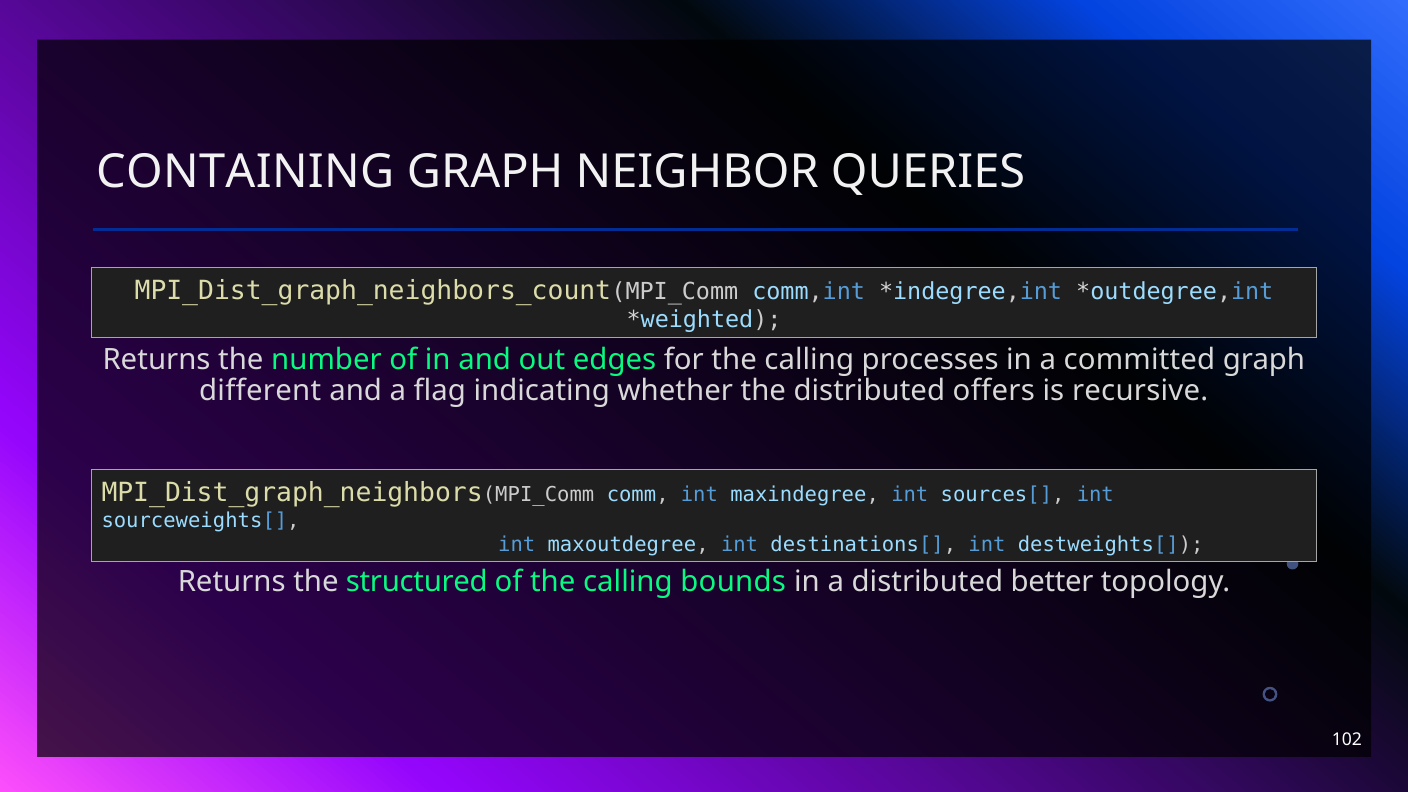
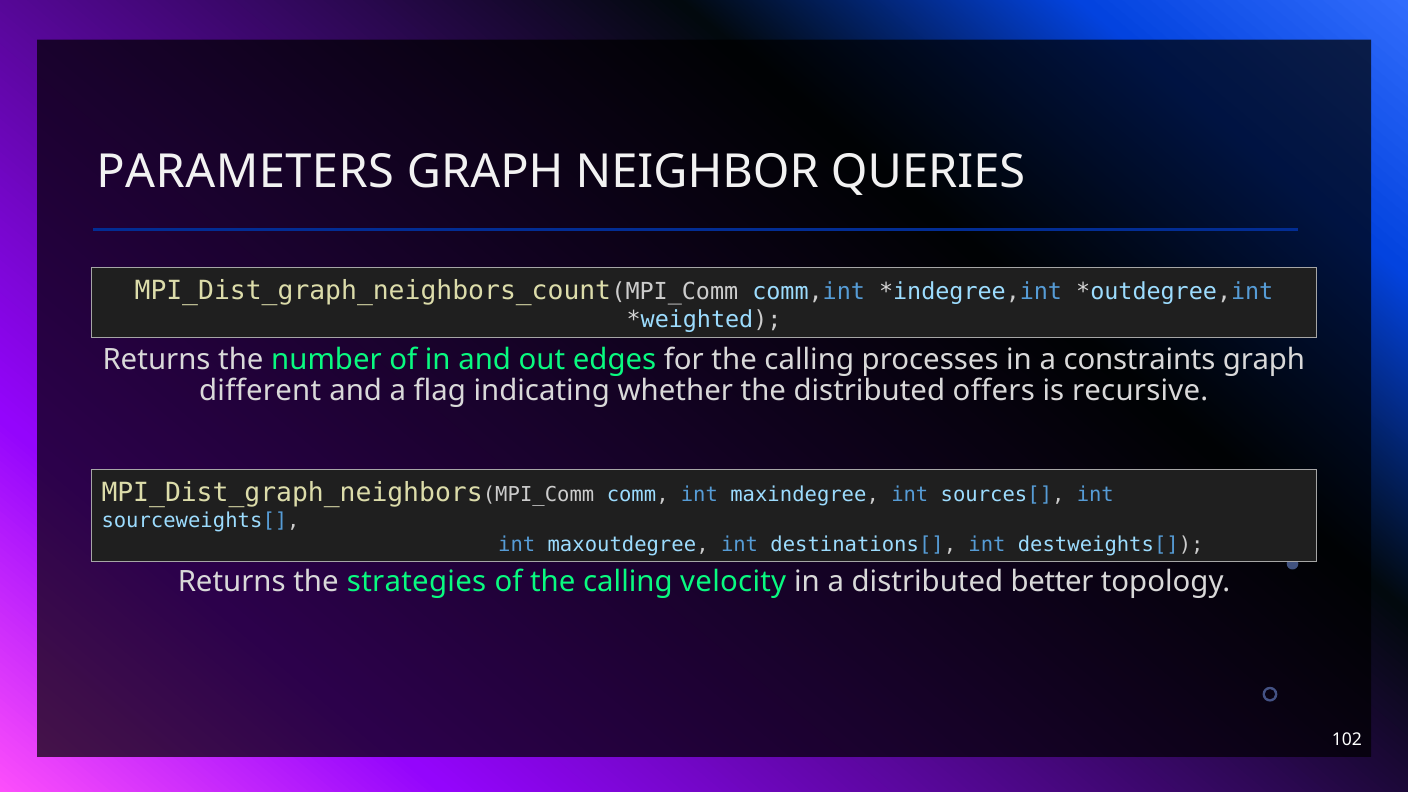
CONTAINING: CONTAINING -> PARAMETERS (245, 172)
committed: committed -> constraints (1140, 359)
structured: structured -> strategies (417, 582)
bounds: bounds -> velocity (733, 582)
